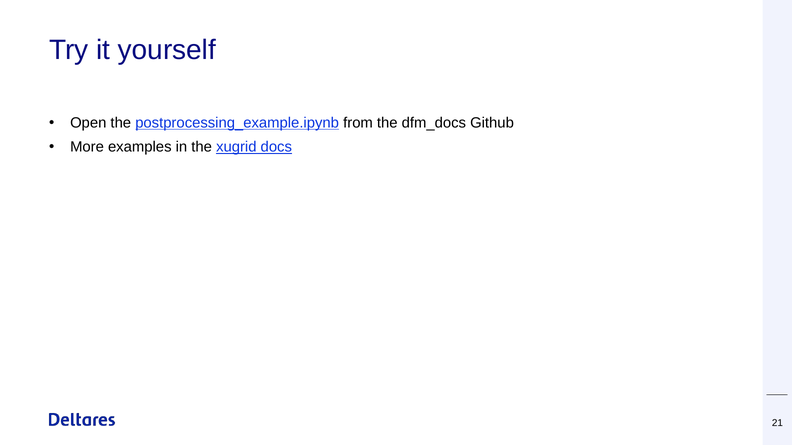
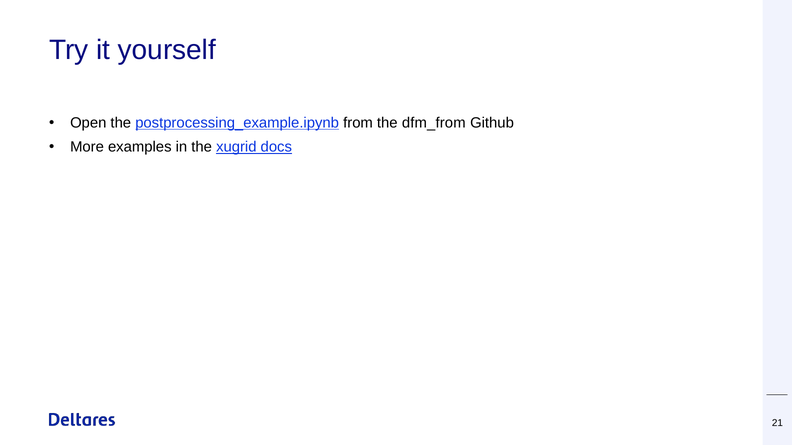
dfm_docs: dfm_docs -> dfm_from (434, 123)
